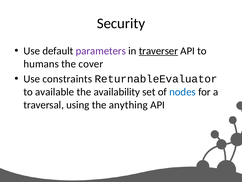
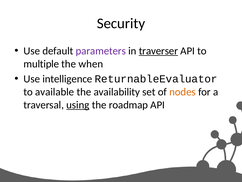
humans: humans -> multiple (41, 64)
cover: cover -> when (91, 64)
constraints: constraints -> intelligence (67, 79)
nodes colour: blue -> orange (183, 92)
using underline: none -> present (78, 105)
anything: anything -> roadmap (128, 105)
